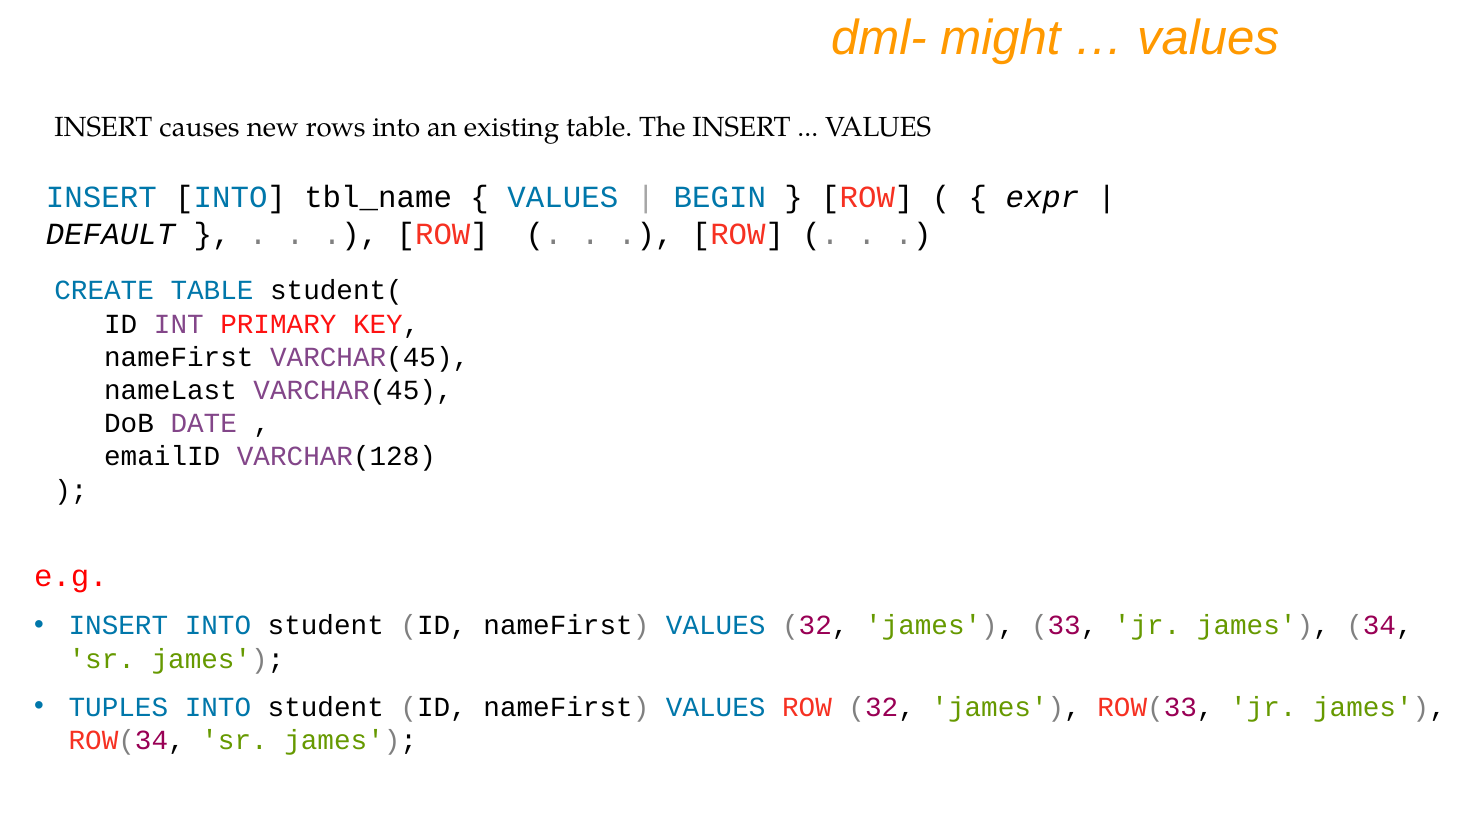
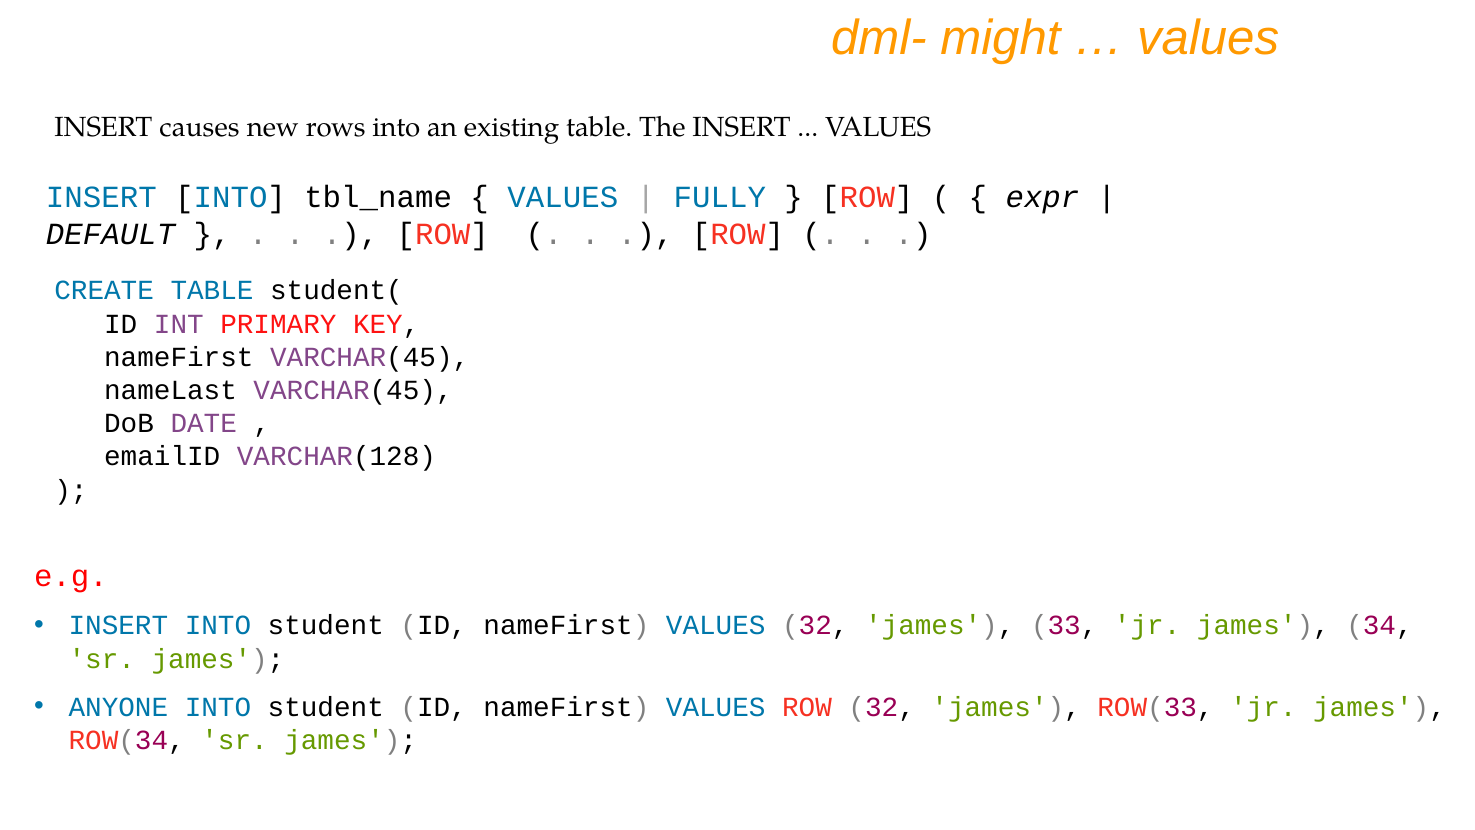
BEGIN: BEGIN -> FULLY (720, 197)
TUPLES: TUPLES -> ANYONE (118, 707)
